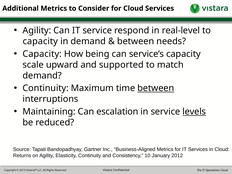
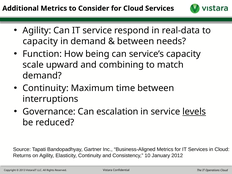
real-level: real-level -> real-data (181, 30)
Capacity: Capacity -> Function (42, 54)
supported: supported -> combining (121, 65)
between underline: present -> none (156, 88)
Maintaining: Maintaining -> Governance (49, 112)
